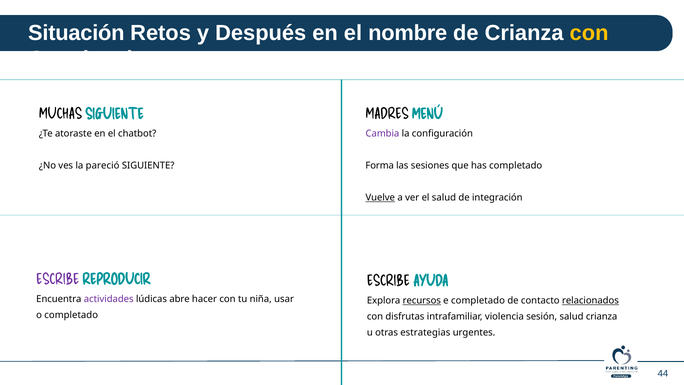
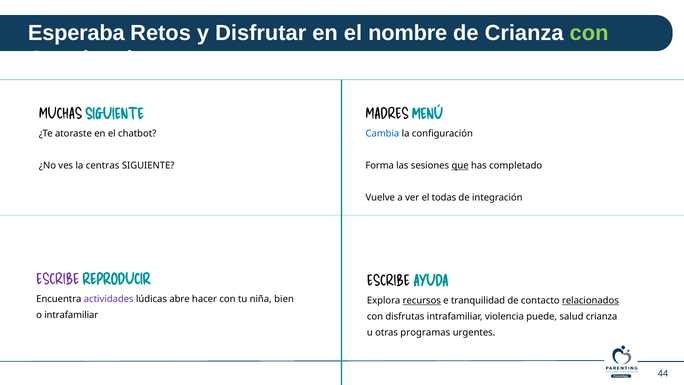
Situación: Situación -> Esperaba (76, 33)
Después: Después -> Disfrutar (261, 33)
con colour: yellow -> light green (589, 33)
Cambia colour: purple -> blue (382, 134)
pareció: pareció -> centras (103, 166)
que underline: none -> present (460, 166)
Vuelve underline: present -> none (380, 197)
el salud: salud -> todas (444, 197)
usar: usar -> bien (284, 299)
e completado: completado -> tranquilidad (478, 300)
o completado: completado -> intrafamiliar (71, 315)
sesión: sesión -> puede (542, 316)
estrategias: estrategias -> programas (425, 332)
